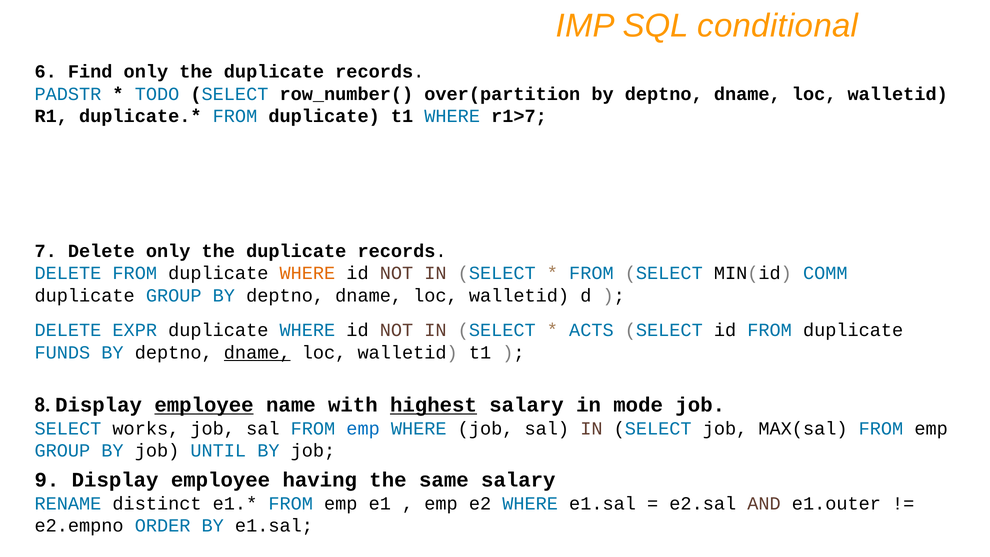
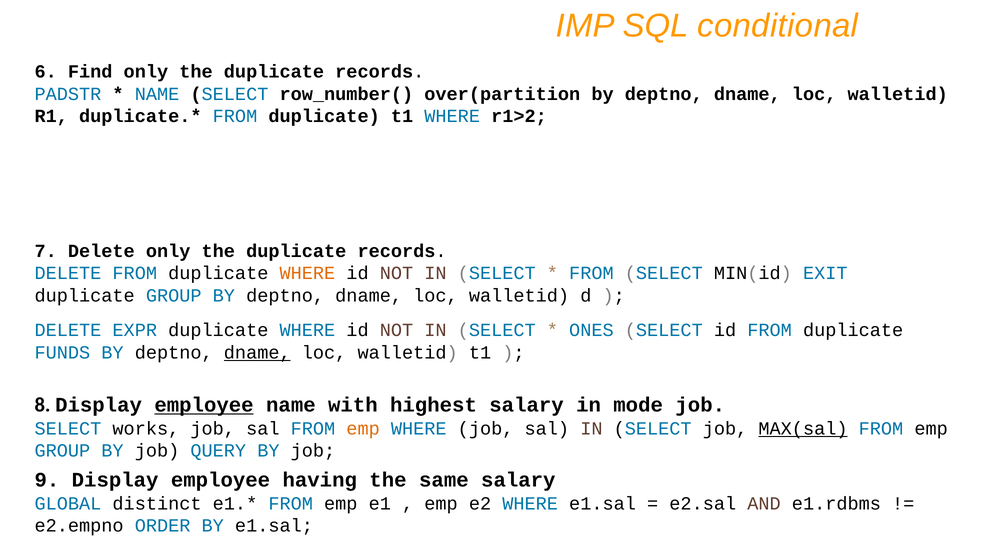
TODO: TODO -> NAME (157, 94)
r1>7: r1>7 -> r1>2 (519, 116)
COMM: COMM -> EXIT (825, 273)
ACTS: ACTS -> ONES (591, 330)
highest underline: present -> none (433, 405)
emp colour: blue -> orange (363, 428)
MAX(sal underline: none -> present (803, 428)
UNTIL: UNTIL -> QUERY (218, 451)
RENAME: RENAME -> GLOBAL (68, 503)
e1.outer: e1.outer -> e1.rdbms (836, 503)
